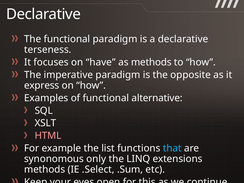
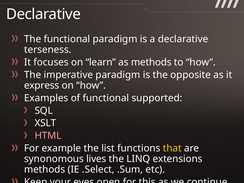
have: have -> learn (101, 62)
alternative: alternative -> supported (157, 98)
that colour: light blue -> yellow (172, 148)
only: only -> lives (96, 159)
